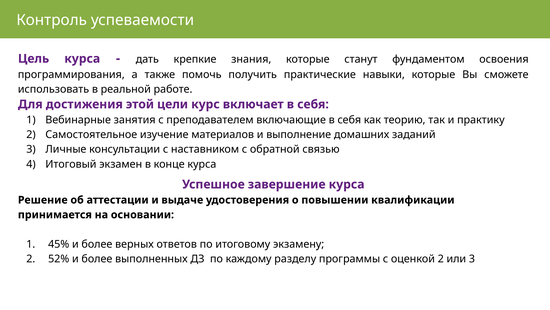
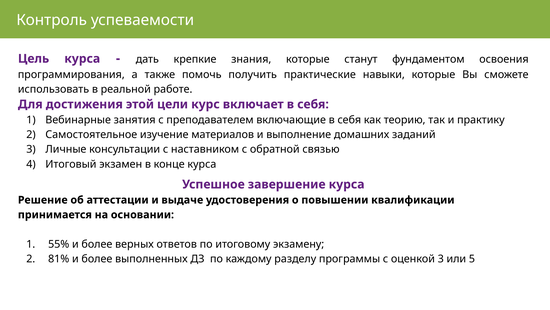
45%: 45% -> 55% (59, 244)
52%: 52% -> 81% (59, 259)
оценкой 2: 2 -> 3 (441, 259)
или 3: 3 -> 5 (472, 259)
